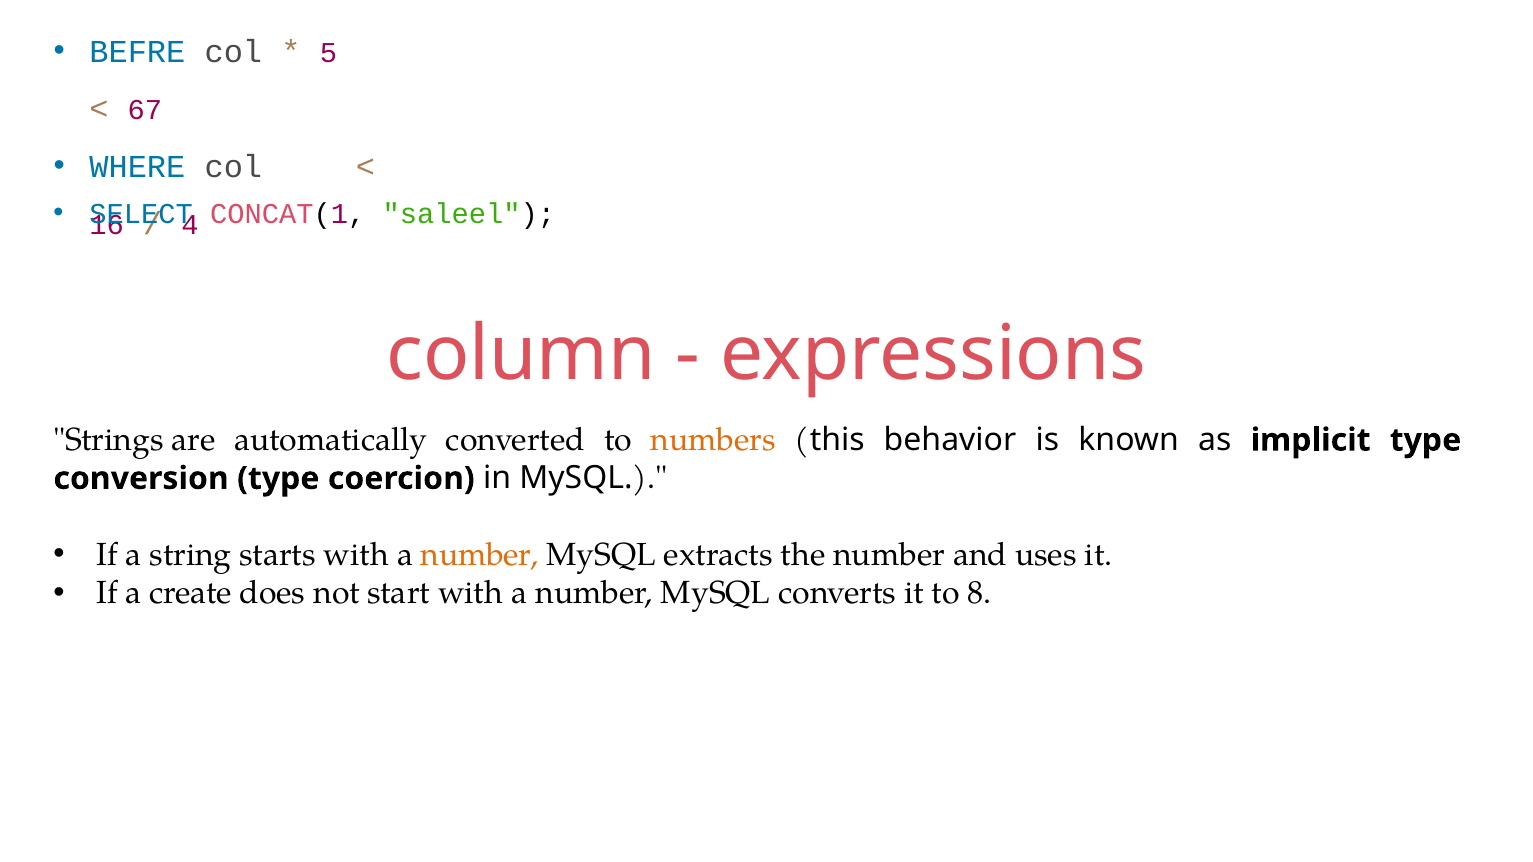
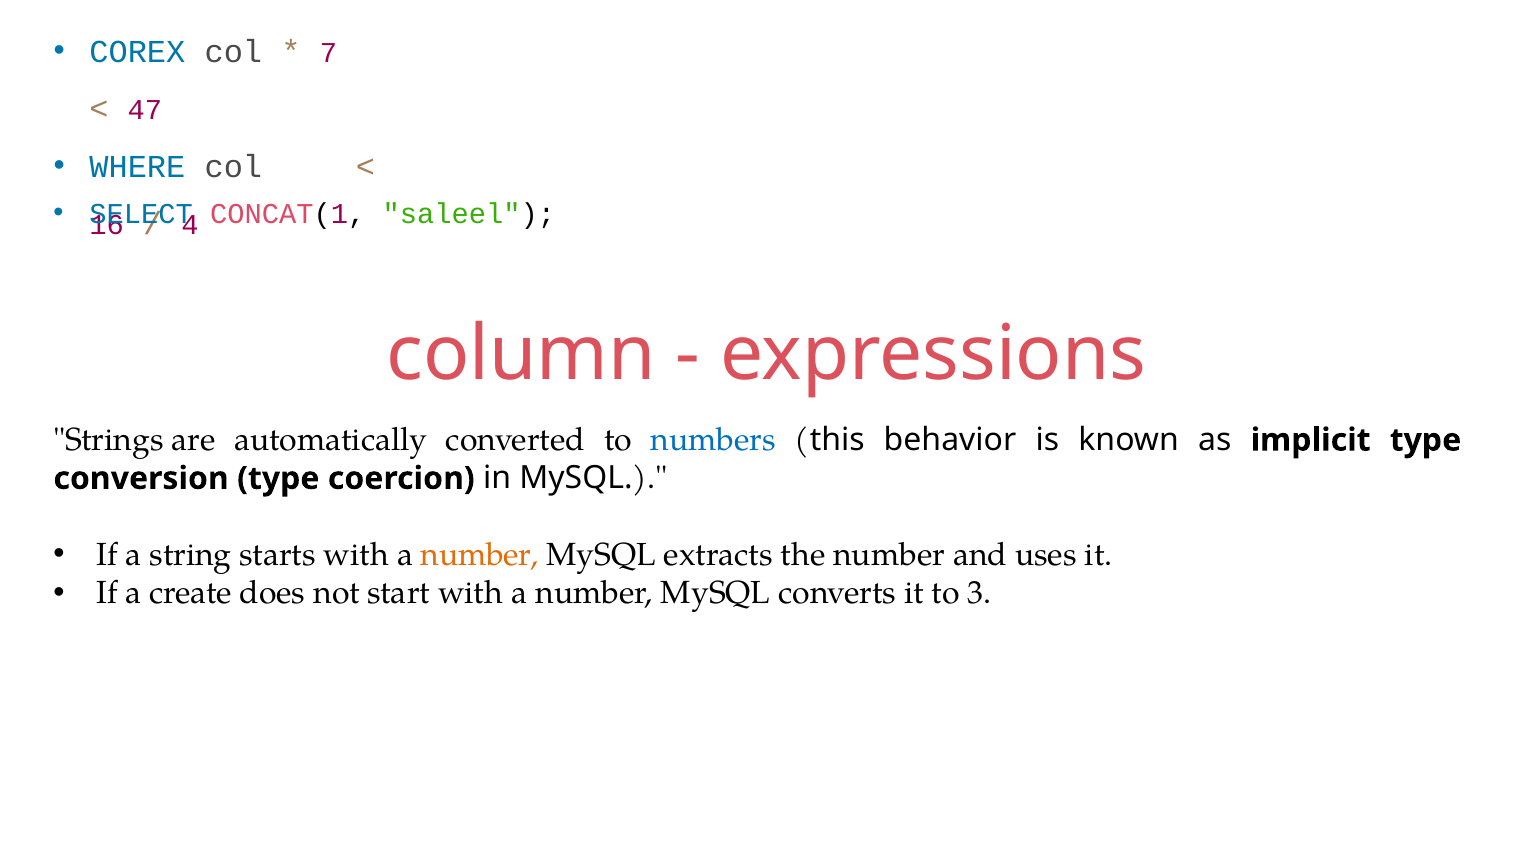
BEFRE: BEFRE -> COREX (137, 52)
5: 5 -> 7 (328, 53)
67: 67 -> 47 (145, 110)
numbers colour: orange -> blue (713, 440)
8: 8 -> 3 (980, 594)
